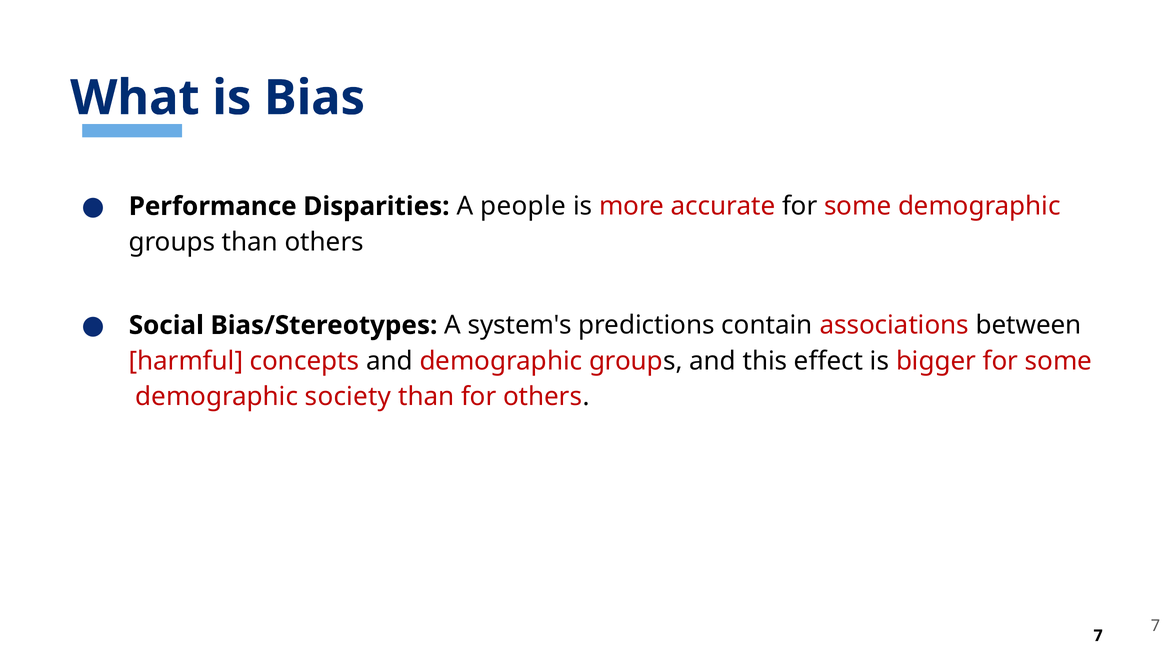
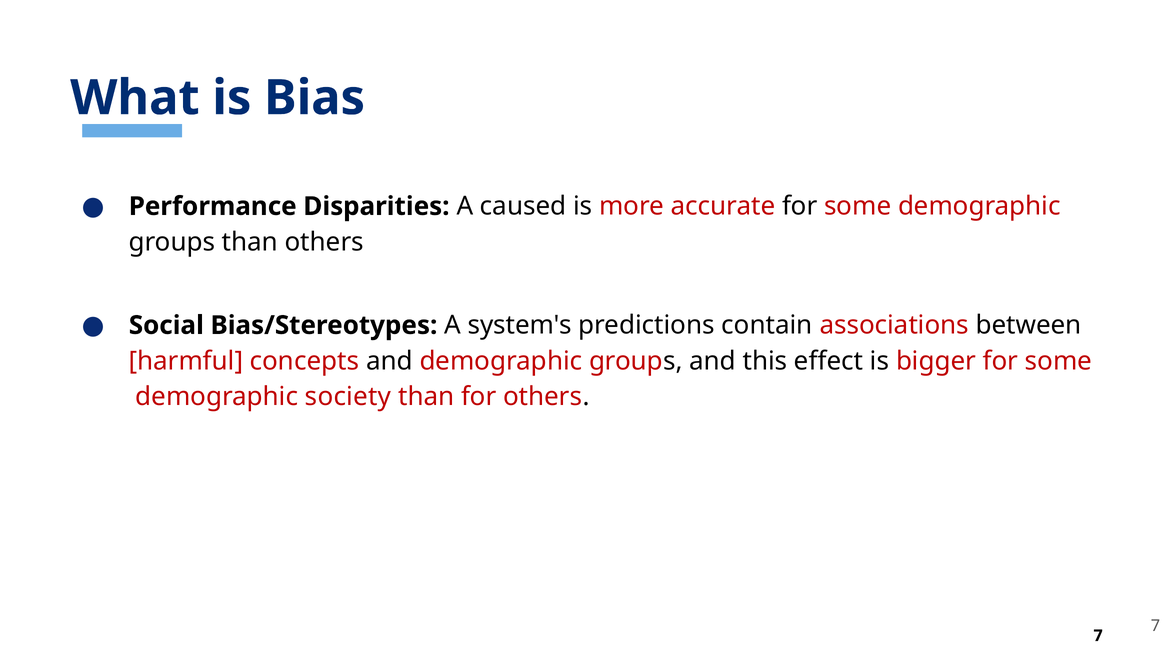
people: people -> caused (523, 206)
